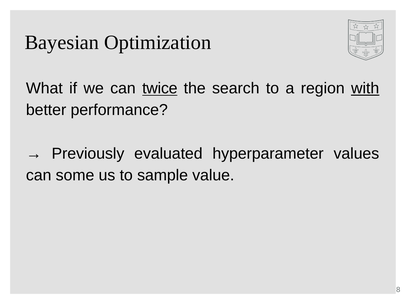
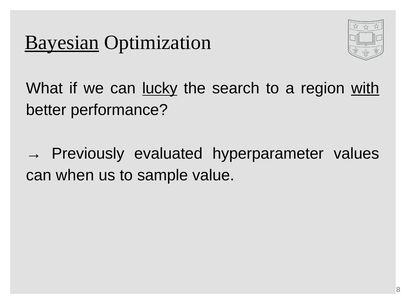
Bayesian underline: none -> present (62, 43)
twice: twice -> lucky (160, 89)
some: some -> when (75, 176)
